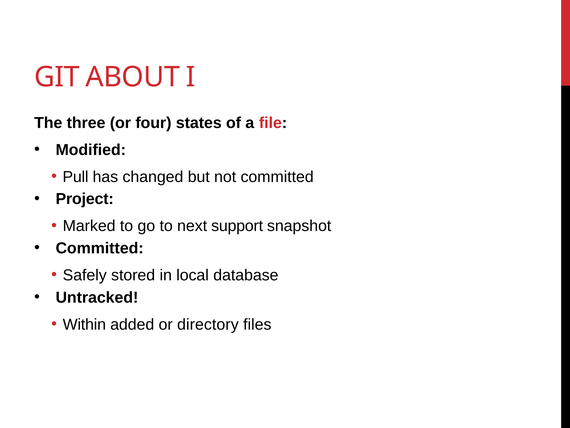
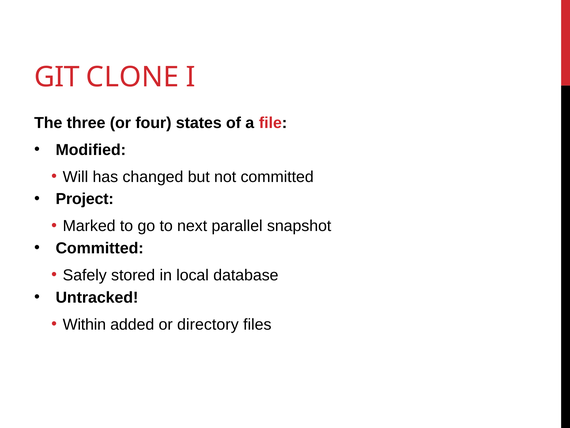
ABOUT: ABOUT -> CLONE (133, 77)
Pull: Pull -> Will (75, 177)
support: support -> parallel (237, 226)
